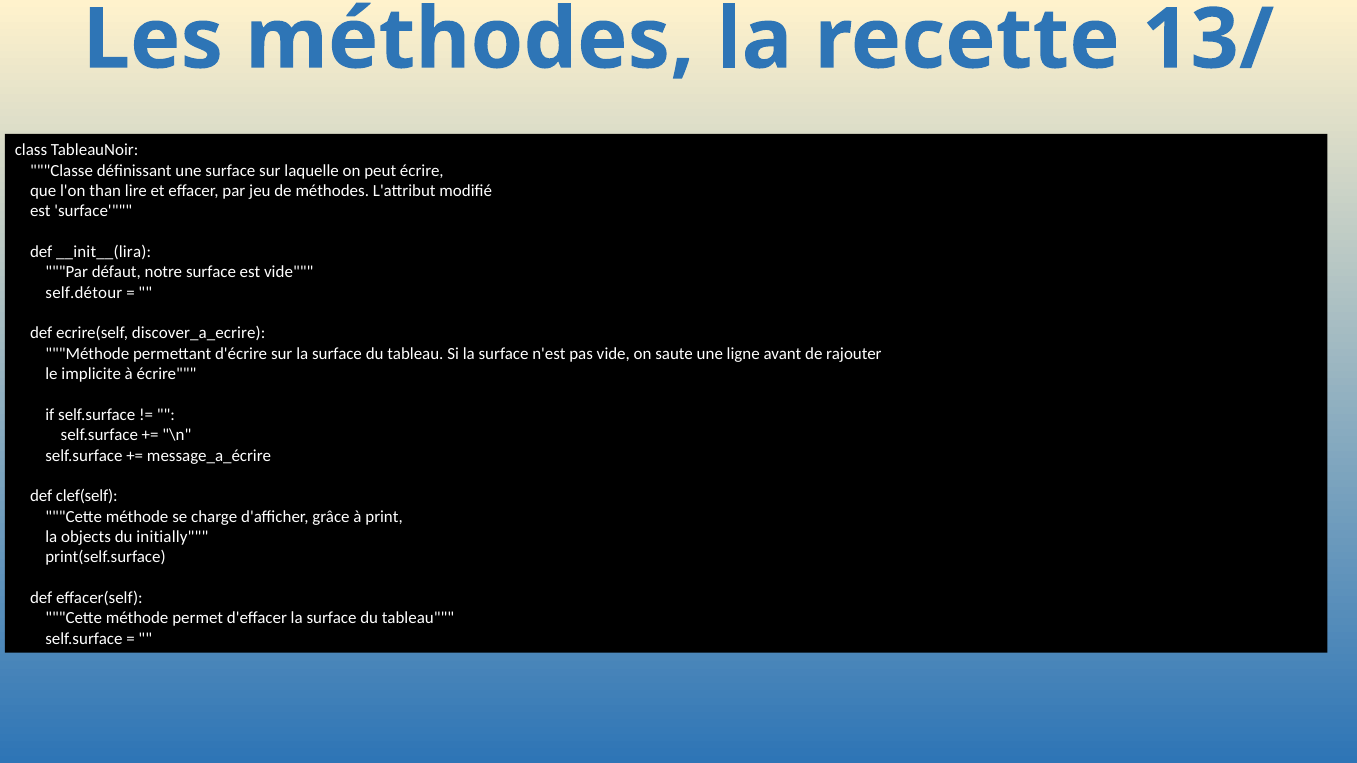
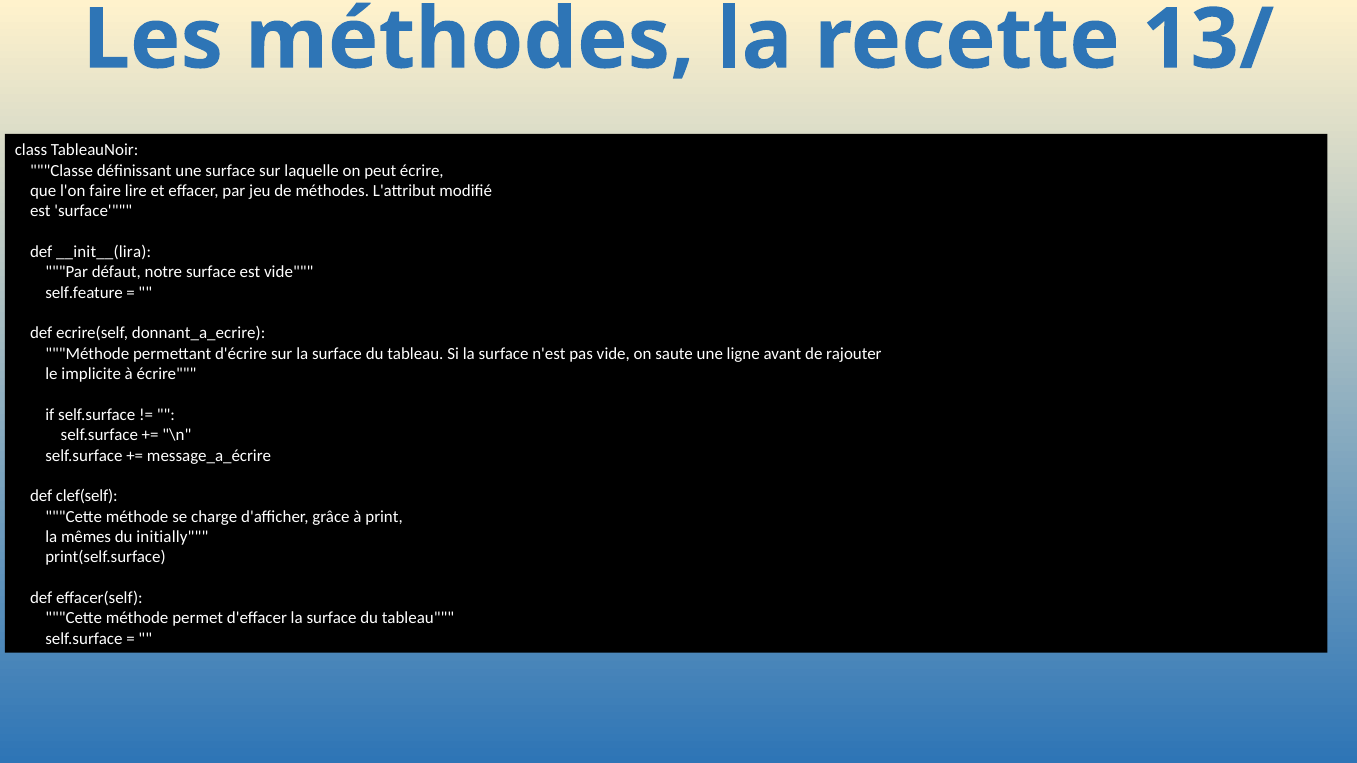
than: than -> faire (105, 191)
self.détour: self.détour -> self.feature (84, 293)
discover_a_ecrire: discover_a_ecrire -> donnant_a_ecrire (199, 334)
objects: objects -> mêmes (86, 537)
